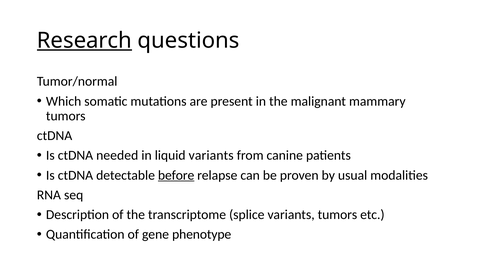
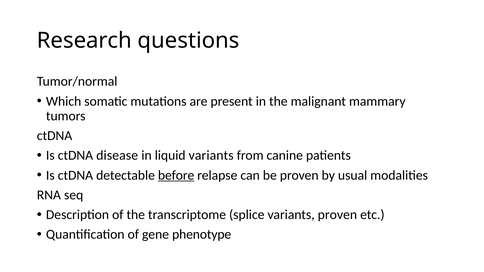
Research underline: present -> none (84, 41)
needed: needed -> disease (117, 156)
variants tumors: tumors -> proven (337, 215)
